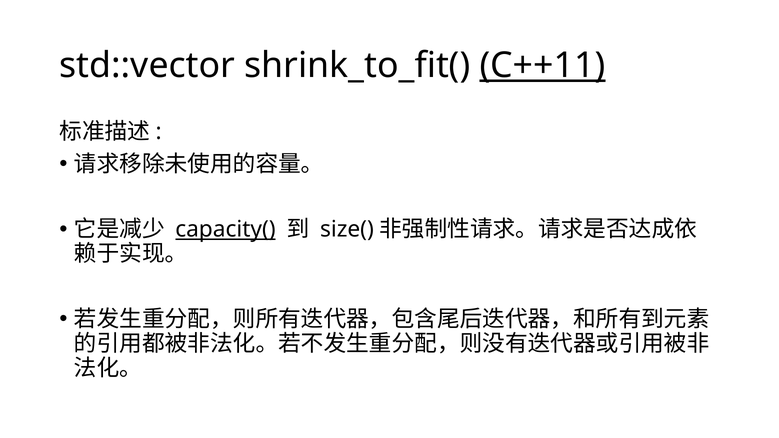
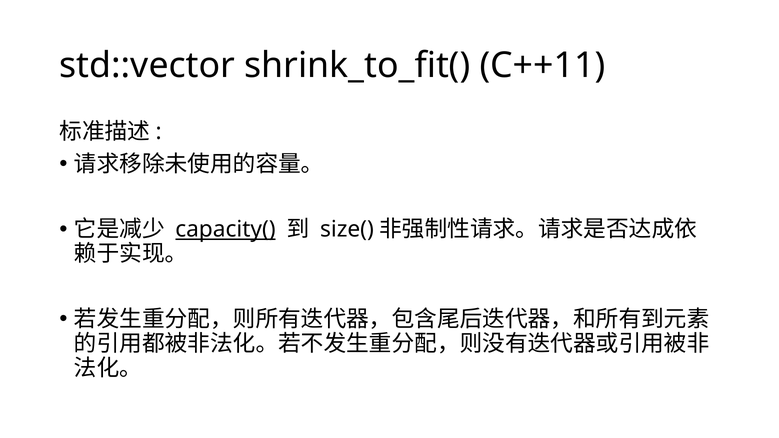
C++11 underline: present -> none (542, 65)
